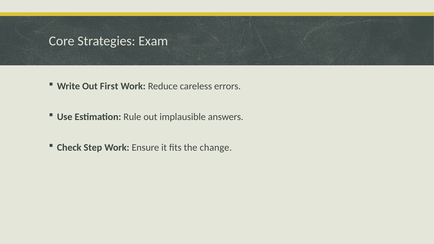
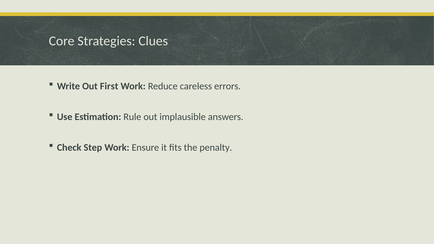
Exam: Exam -> Clues (153, 41)
change: change -> penalty (216, 148)
